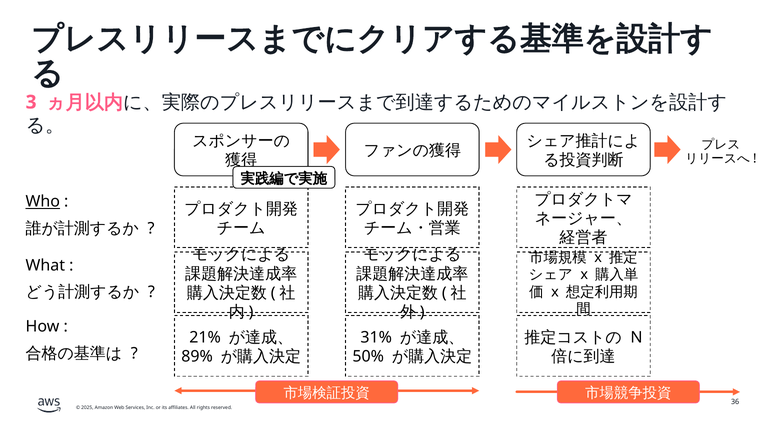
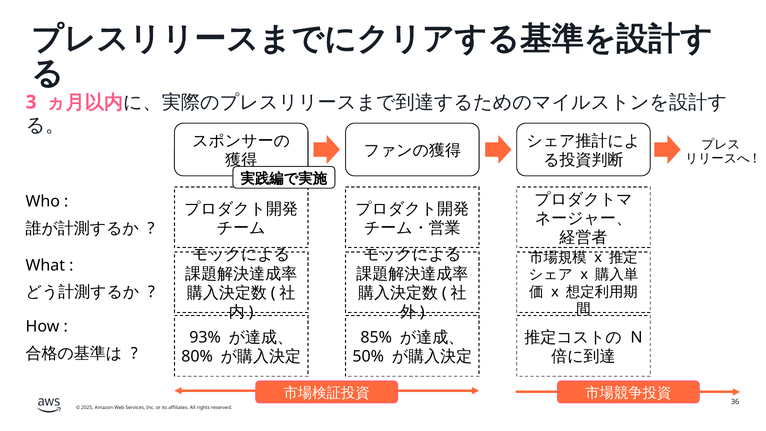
Who underline: present -> none (43, 201)
21%: 21% -> 93% (205, 337)
31%: 31% -> 85% (376, 337)
89%: 89% -> 80% (197, 357)
